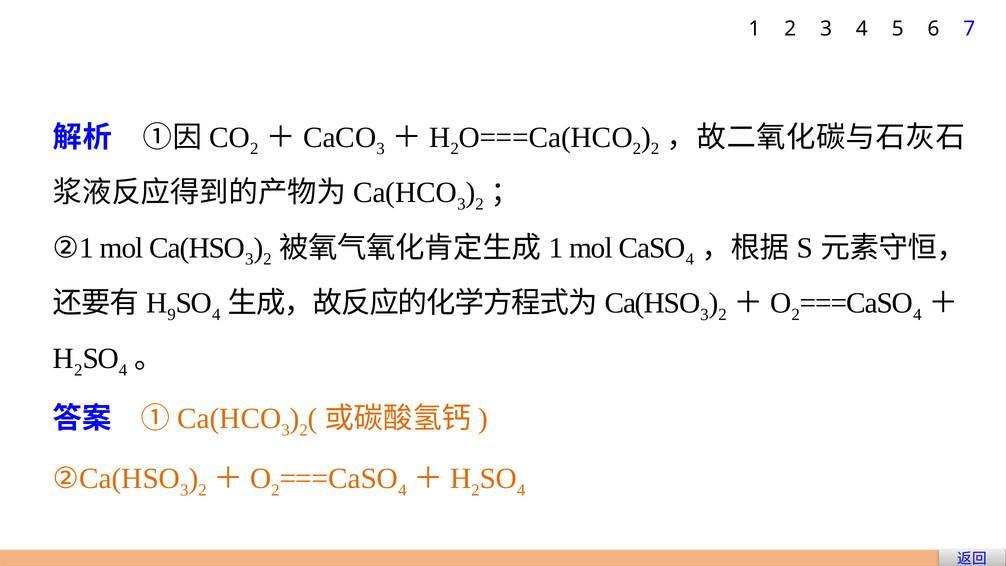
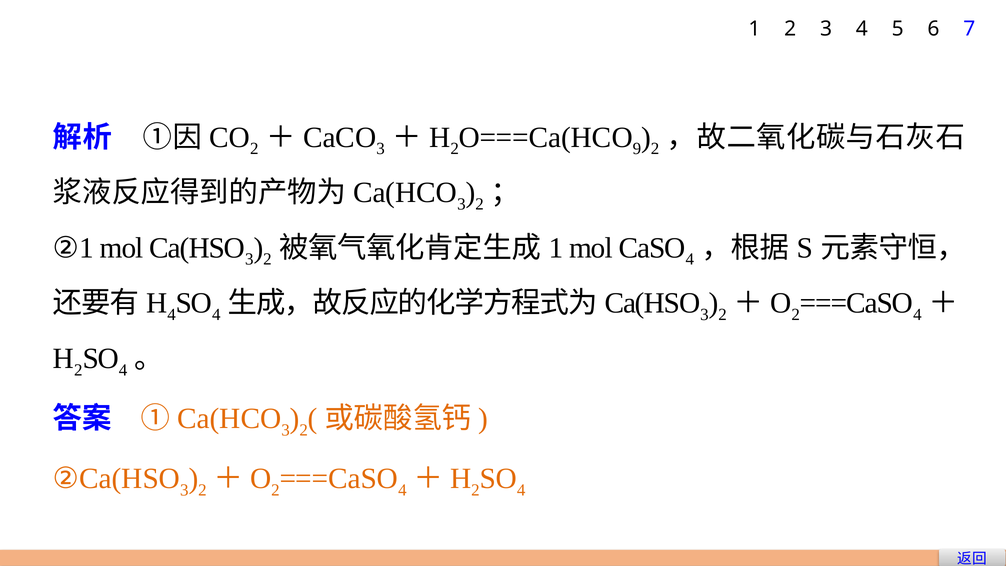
2: 2 -> 9 (637, 149)
9: 9 -> 4 (172, 315)
